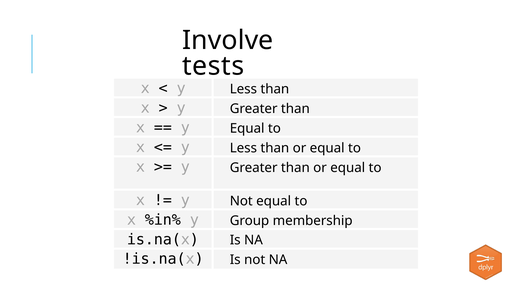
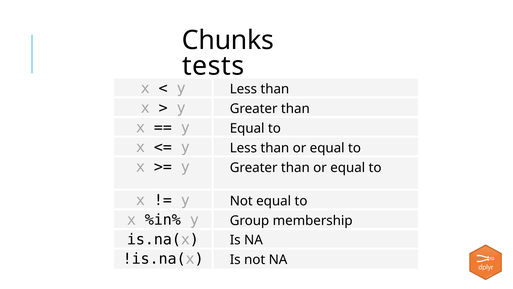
Involve: Involve -> Chunks (228, 40)
